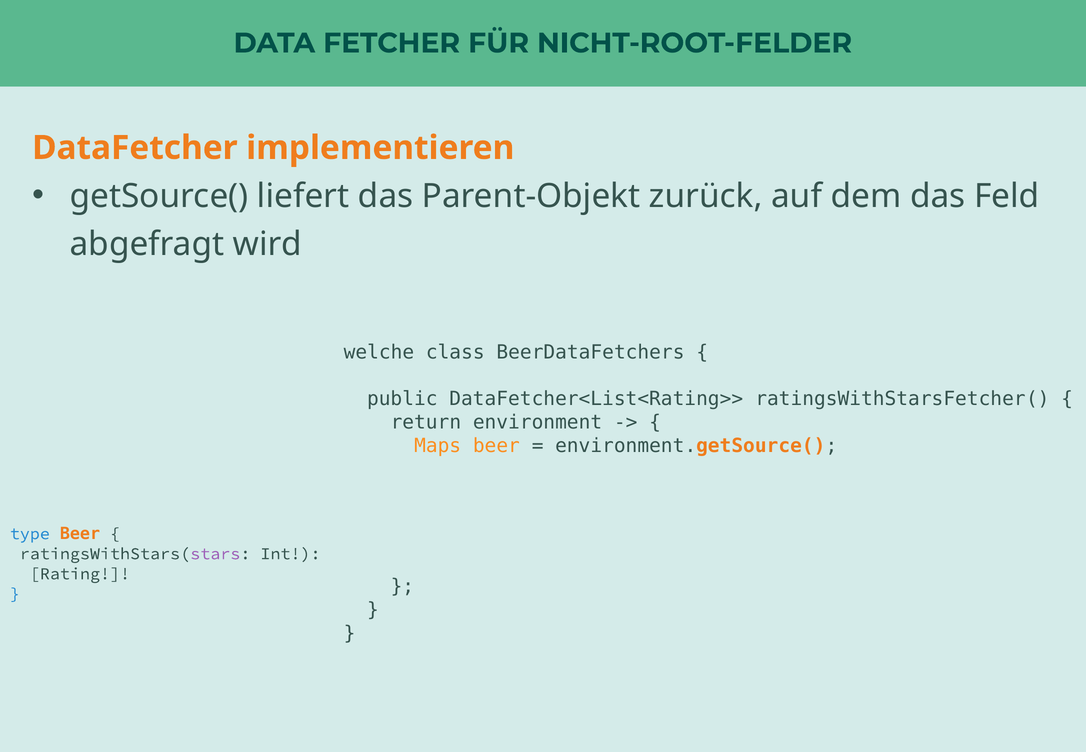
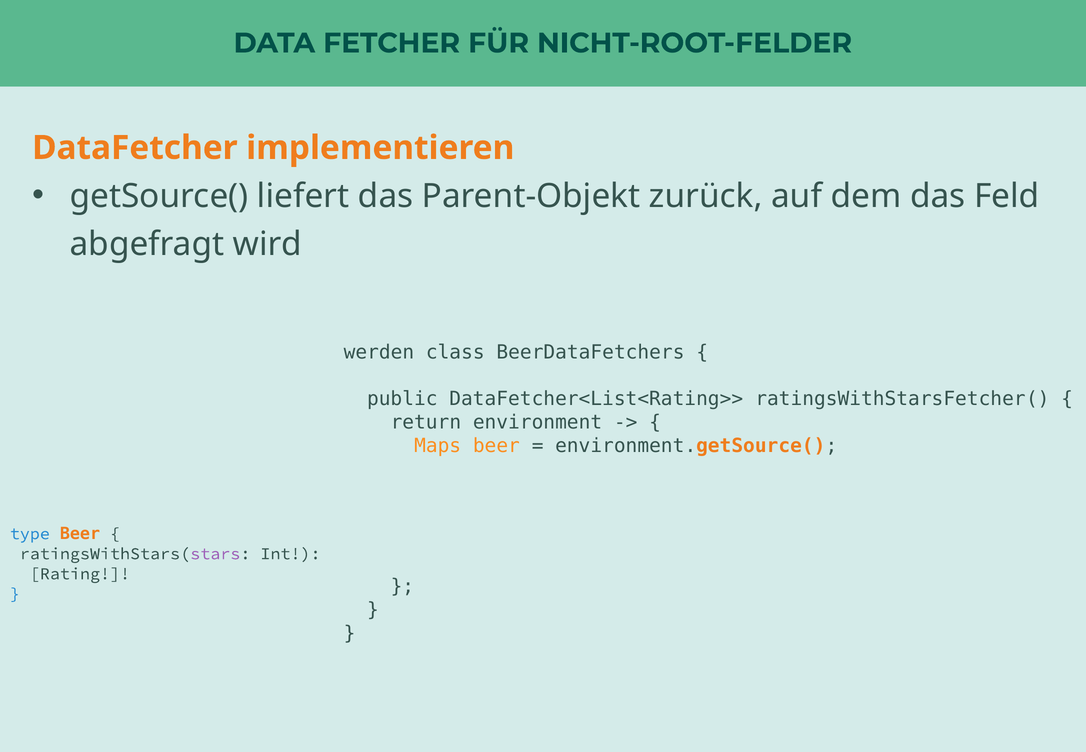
welche: welche -> werden (379, 352)
